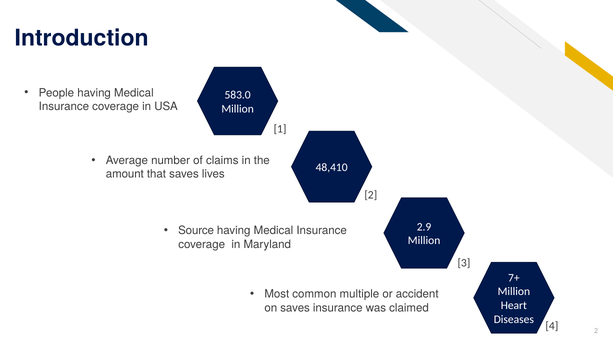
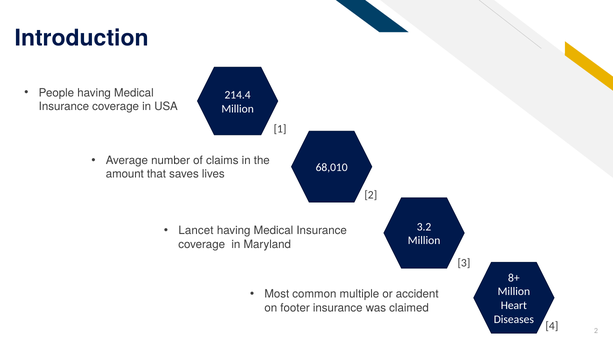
583.0: 583.0 -> 214.4 (238, 95)
48,410: 48,410 -> 68,010 (332, 167)
2.9: 2.9 -> 3.2 (424, 227)
Source: Source -> Lancet (196, 230)
7+: 7+ -> 8+ (514, 278)
on saves: saves -> footer (295, 308)
